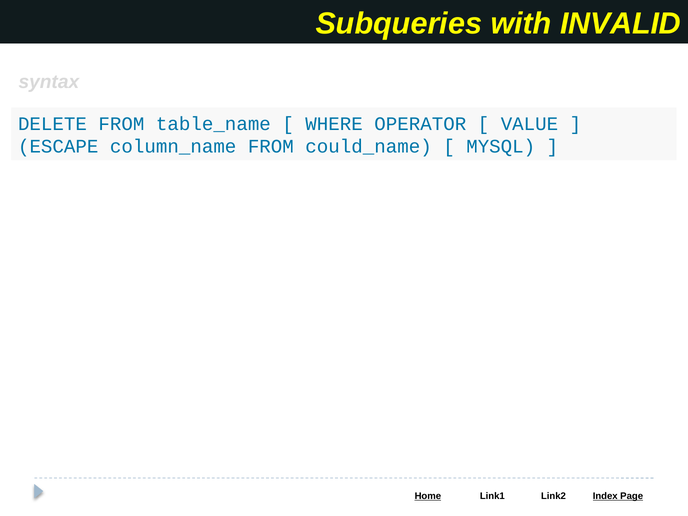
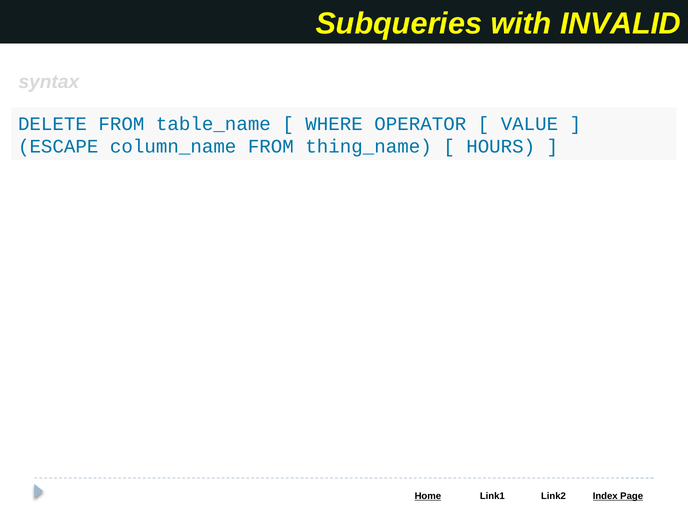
could_name: could_name -> thing_name (369, 147)
MYSQL: MYSQL -> HOURS (501, 147)
